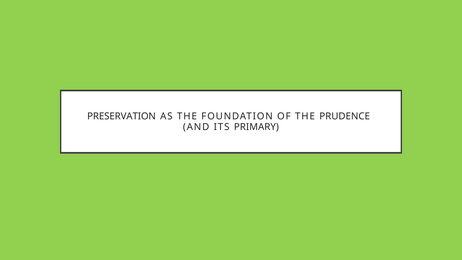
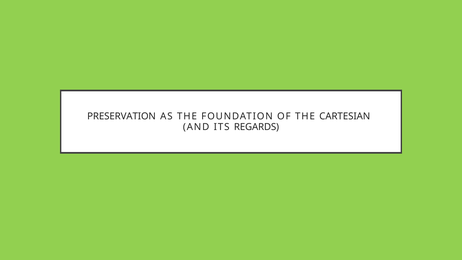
PRUDENCE: PRUDENCE -> CARTESIAN (345, 116)
PRIMARY: PRIMARY -> REGARDS (256, 127)
